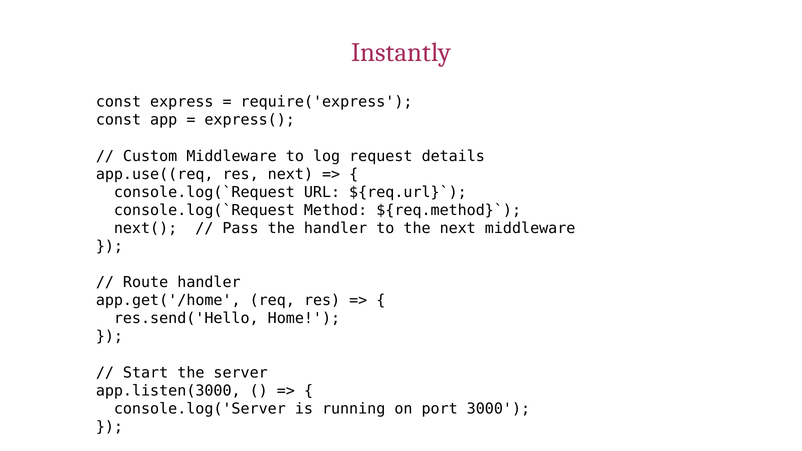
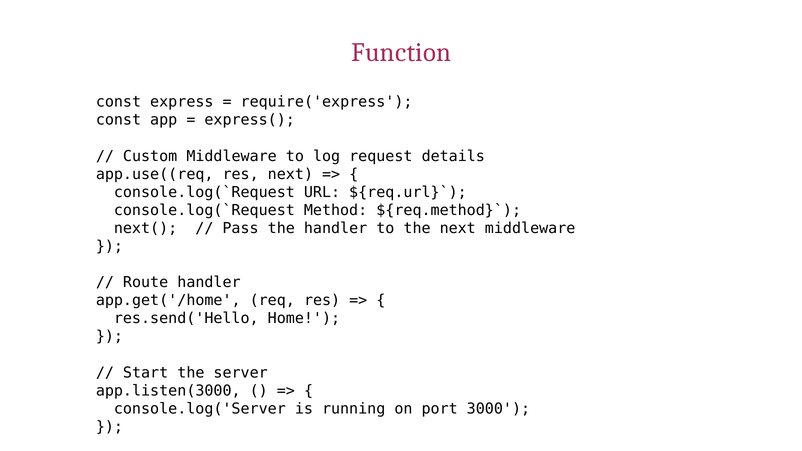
Instantly: Instantly -> Function (401, 52)
